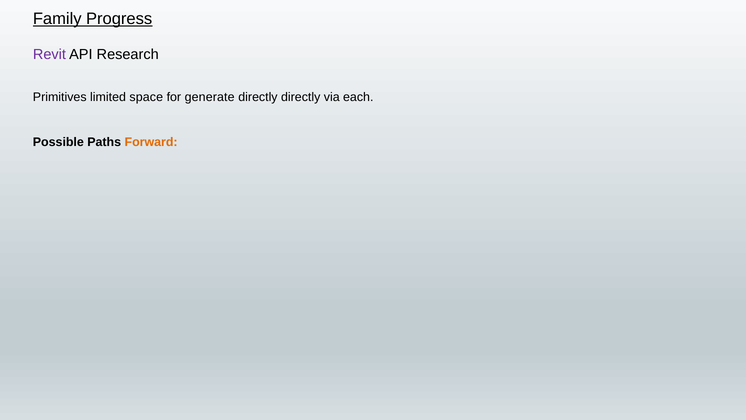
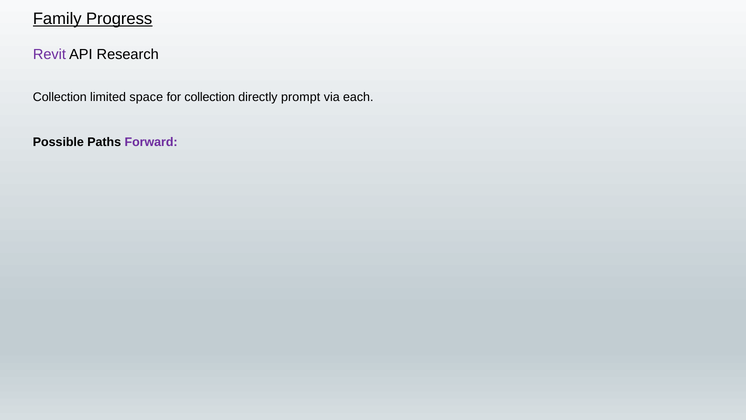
Primitives: Primitives -> Collection (60, 97)
for generate: generate -> collection (210, 97)
directly directly: directly -> prompt (301, 97)
Forward colour: orange -> purple (151, 142)
